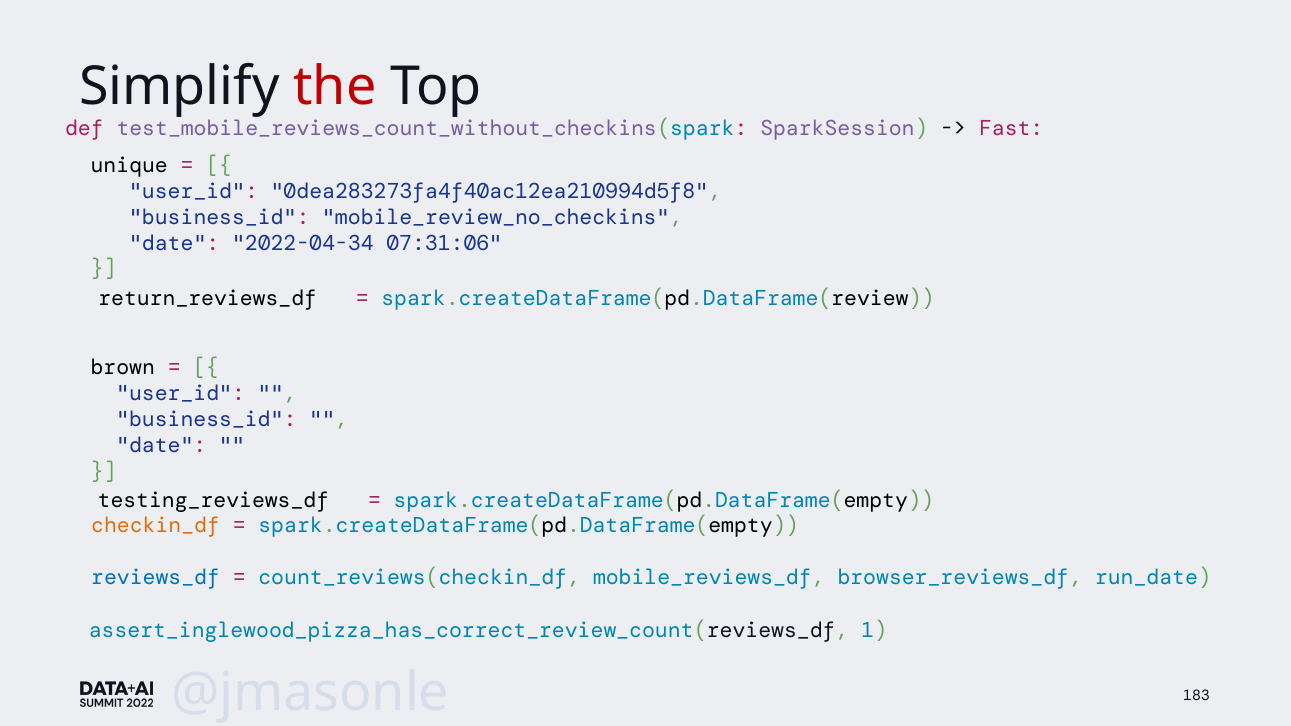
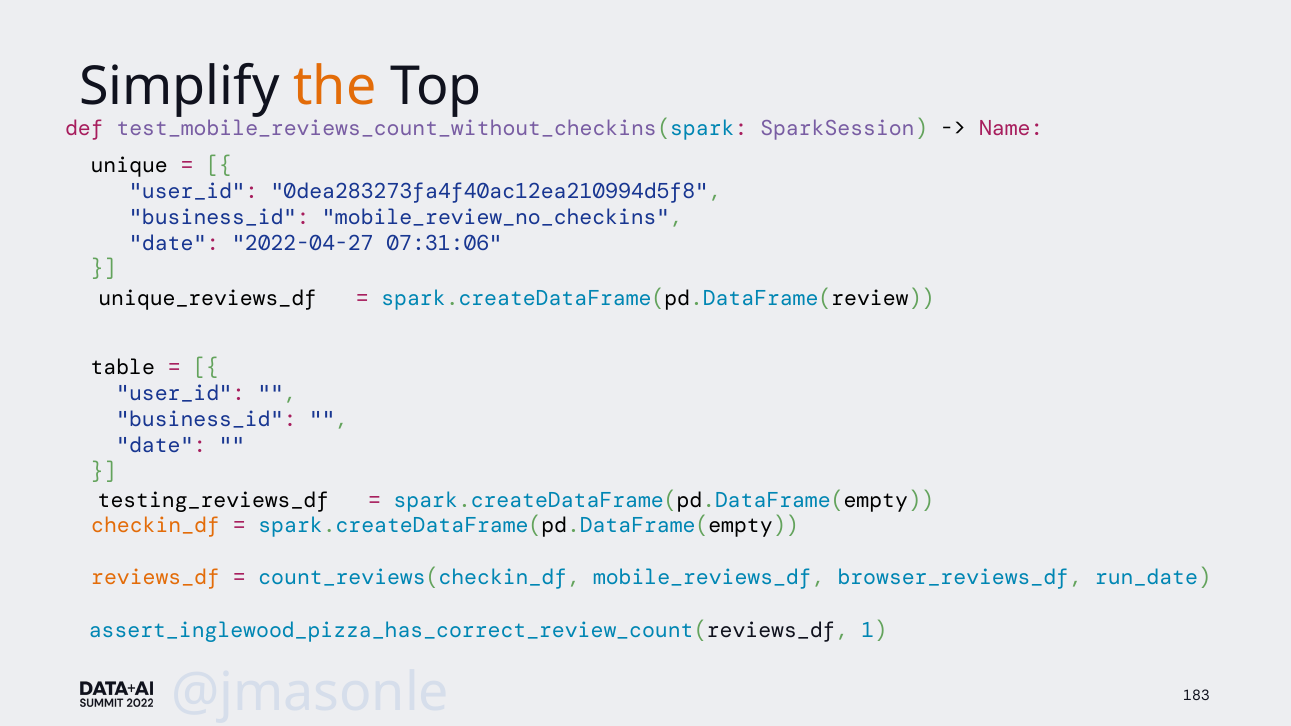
the colour: red -> orange (335, 87)
Fast: Fast -> Name (1011, 128)
2022-04-34: 2022-04-34 -> 2022-04-27 (303, 243)
return_reviews_df: return_reviews_df -> unique_reviews_df (208, 299)
brown: brown -> table (123, 368)
reviews_df colour: blue -> orange (156, 577)
